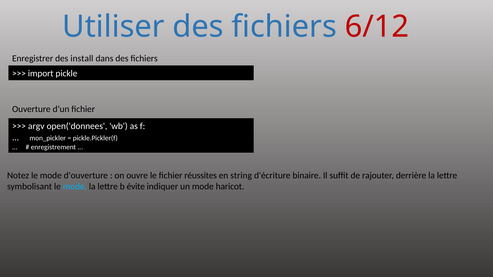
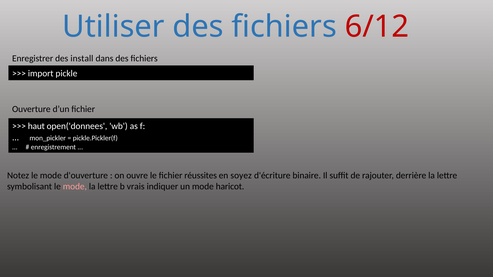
argv: argv -> haut (36, 126)
string: string -> soyez (241, 176)
mode colour: light blue -> pink (75, 187)
évite: évite -> vrais (136, 187)
